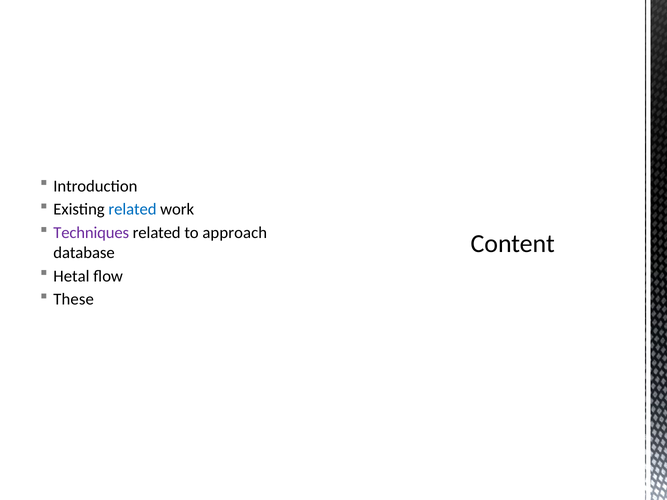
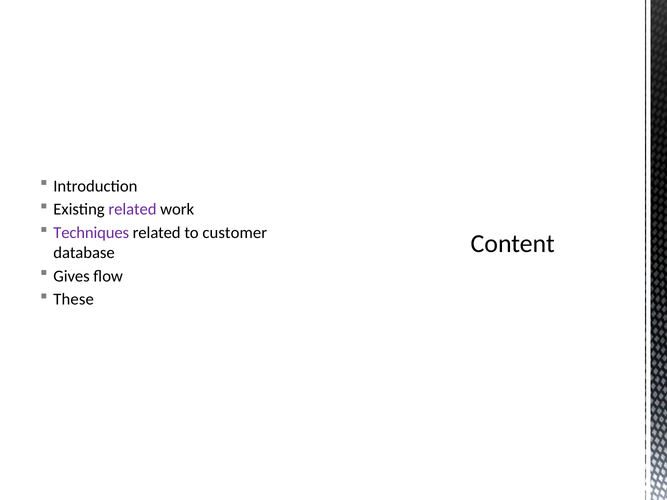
related colour: blue -> purple (132, 210)
approach: approach -> customer (235, 233)
Hetal: Hetal -> Gives (72, 276)
